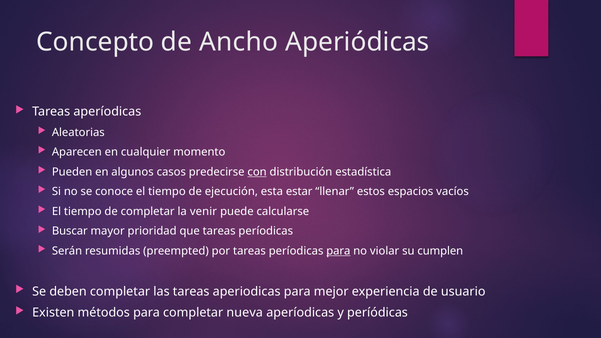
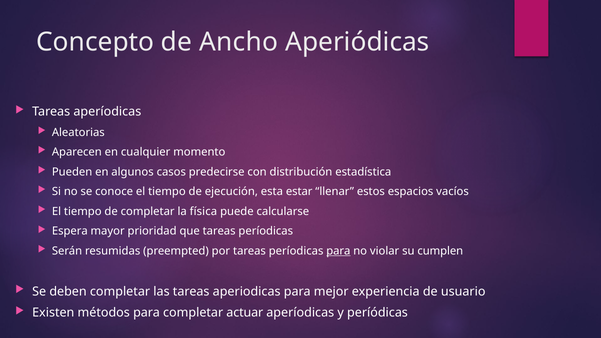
con underline: present -> none (257, 172)
venir: venir -> física (203, 211)
Buscar: Buscar -> Espera (70, 231)
nueva: nueva -> actuar (245, 313)
